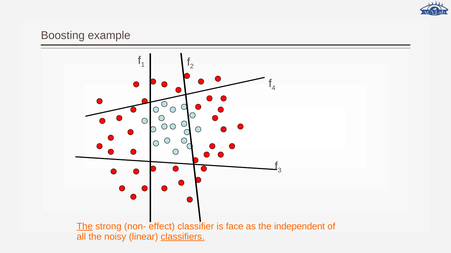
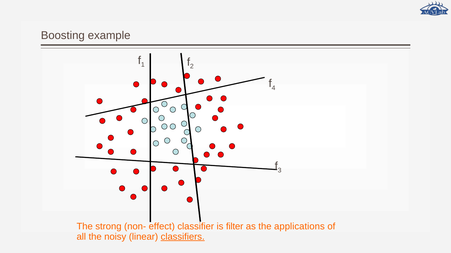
The underline: present -> none (85, 227)
face: face -> filter (235, 227)
independent: independent -> applications (299, 227)
